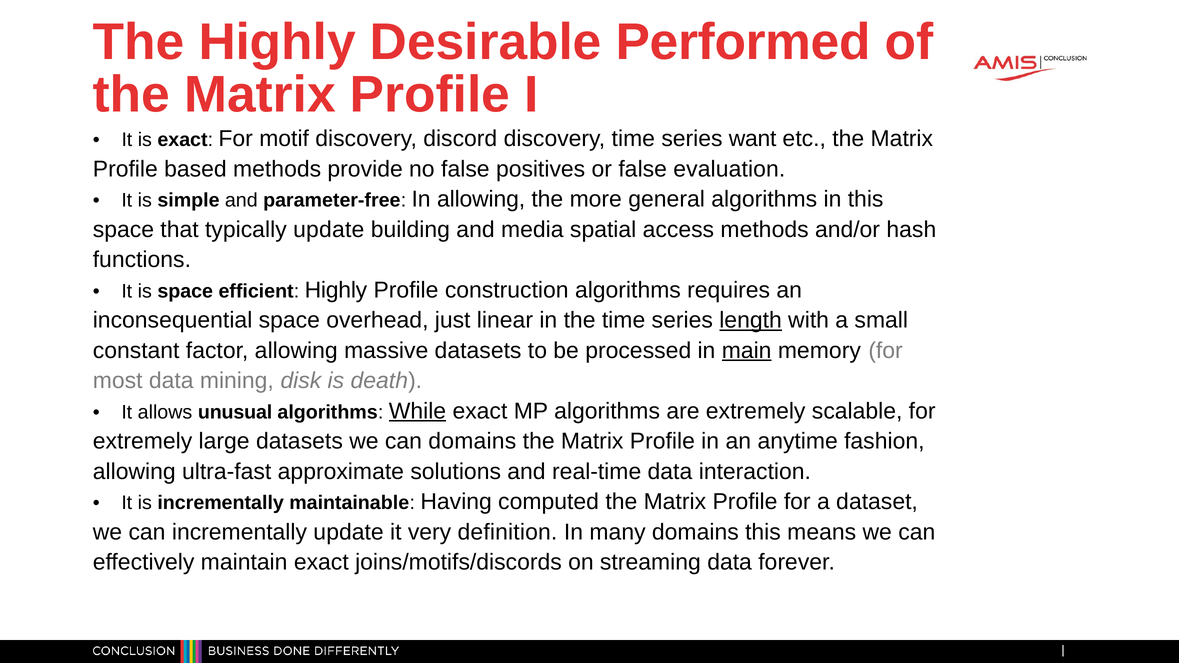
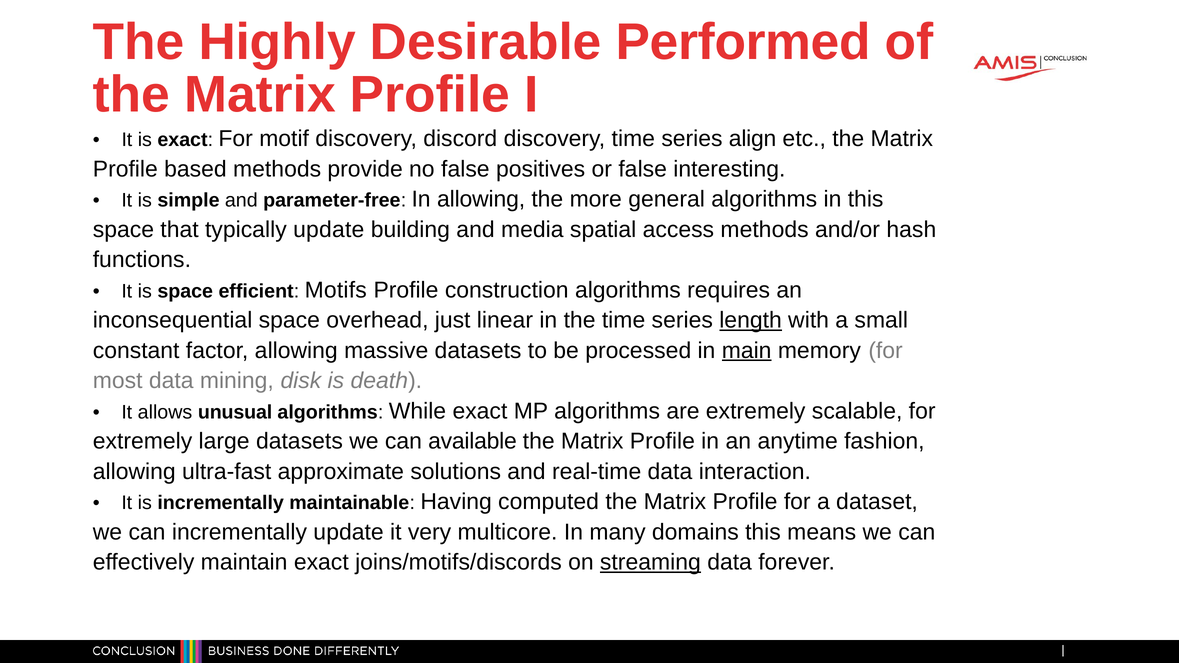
want: want -> align (753, 139)
evaluation: evaluation -> interesting (729, 169)
efficient Highly: Highly -> Motifs (336, 290)
While underline: present -> none (417, 411)
can domains: domains -> available (473, 441)
definition: definition -> multicore (508, 532)
streaming underline: none -> present (650, 562)
